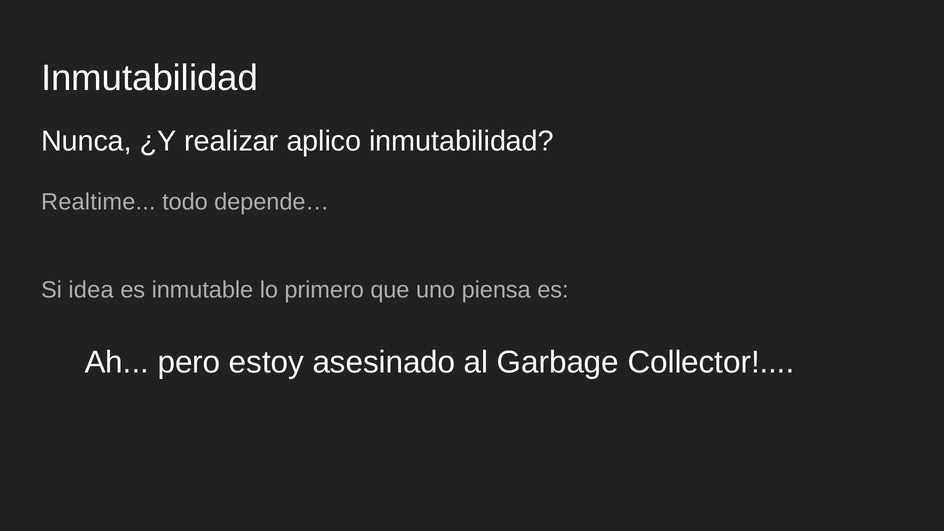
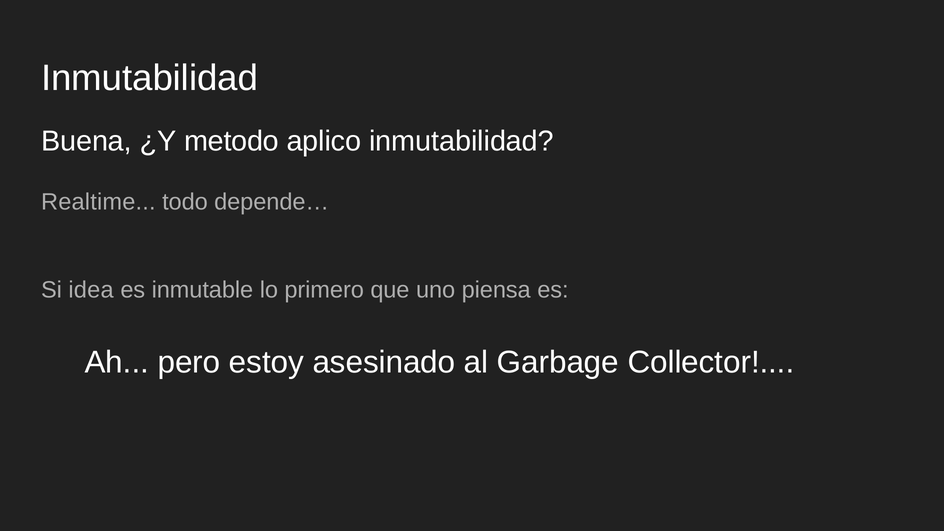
Nunca: Nunca -> Buena (86, 141)
realizar: realizar -> metodo (232, 141)
